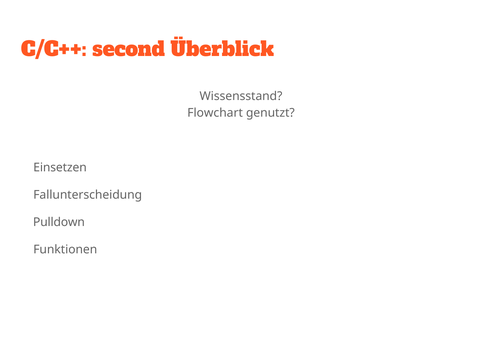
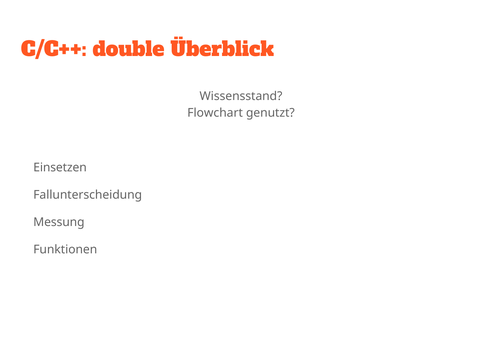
second: second -> double (129, 50)
Pulldown: Pulldown -> Messung (59, 222)
